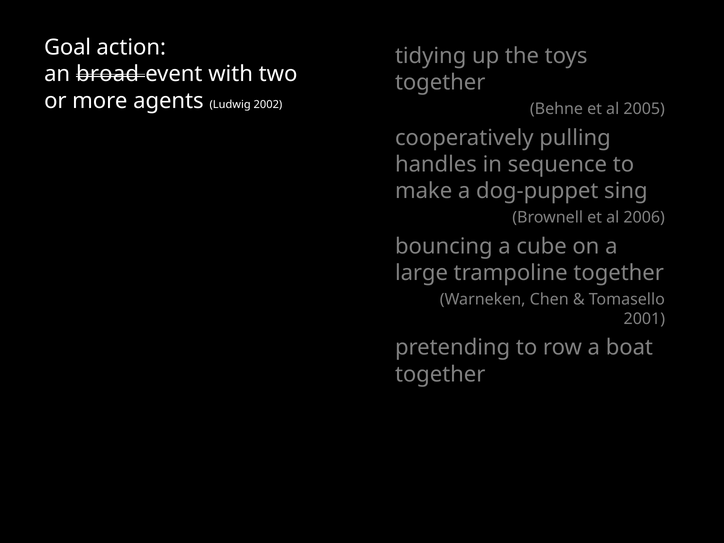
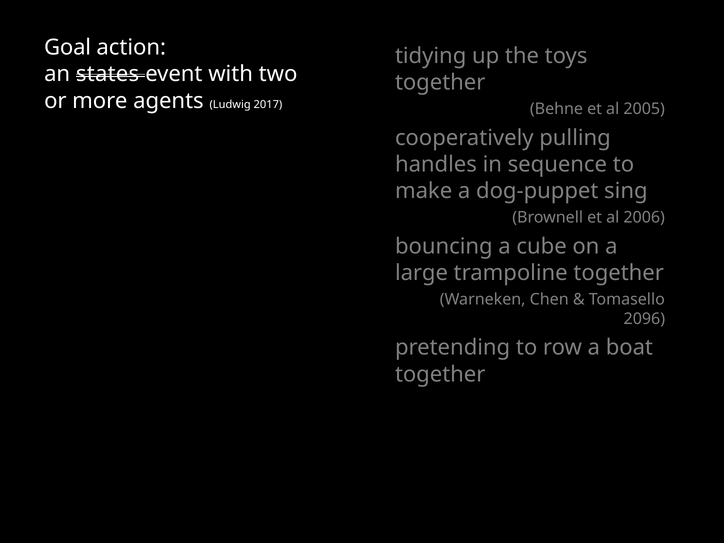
broad: broad -> states (108, 74)
2002: 2002 -> 2017 (268, 104)
2001: 2001 -> 2096 (644, 319)
